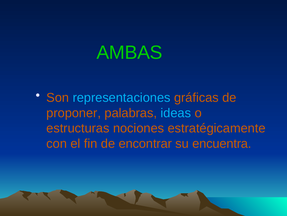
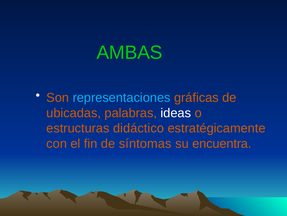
proponer: proponer -> ubicadas (74, 113)
ideas colour: light blue -> white (176, 113)
nociones: nociones -> didáctico (139, 128)
encontrar: encontrar -> síntomas (145, 143)
